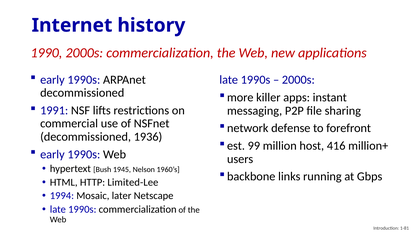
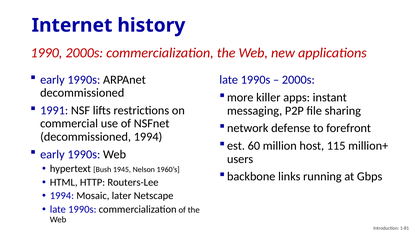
decommissioned 1936: 1936 -> 1994 (148, 137)
99: 99 -> 60 (254, 146)
416: 416 -> 115 (336, 146)
Limited-Lee: Limited-Lee -> Routers-Lee (133, 183)
